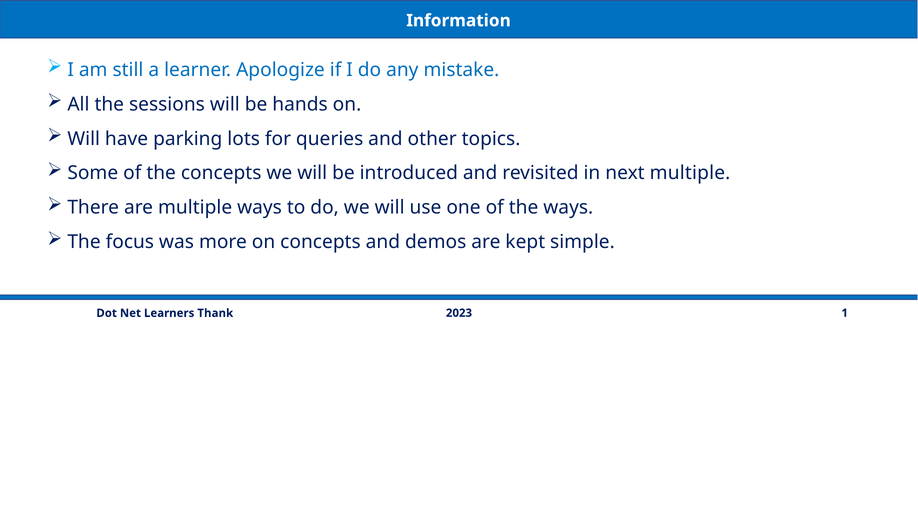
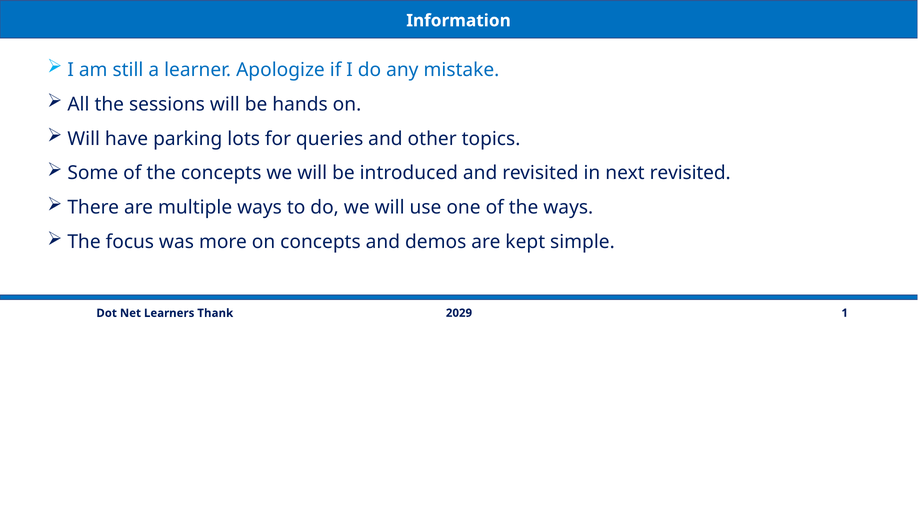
next multiple: multiple -> revisited (690, 173)
2023: 2023 -> 2029 (459, 313)
